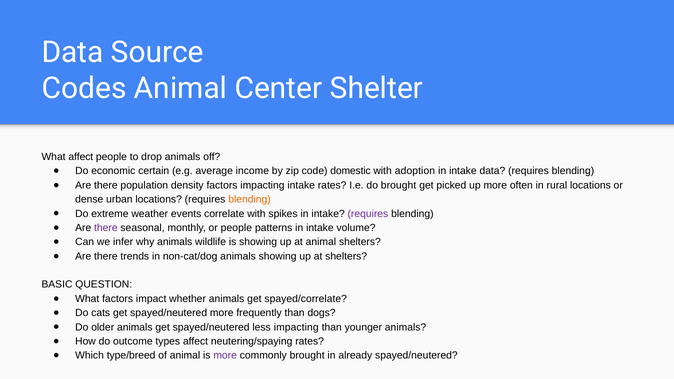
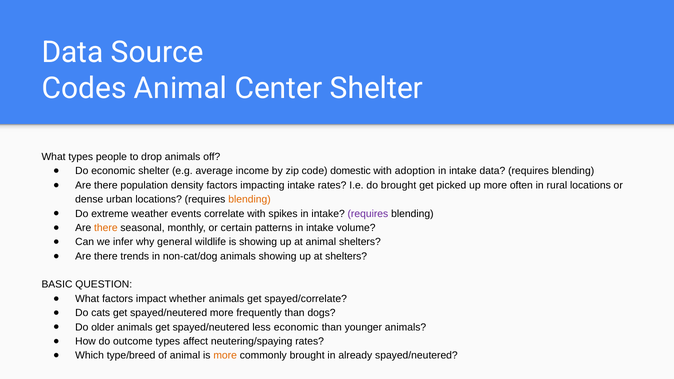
What affect: affect -> types (81, 157)
economic certain: certain -> shelter (154, 171)
there colour: purple -> orange (106, 228)
or people: people -> certain (236, 228)
why animals: animals -> general (175, 242)
less impacting: impacting -> economic (296, 327)
more colour: purple -> orange (225, 356)
